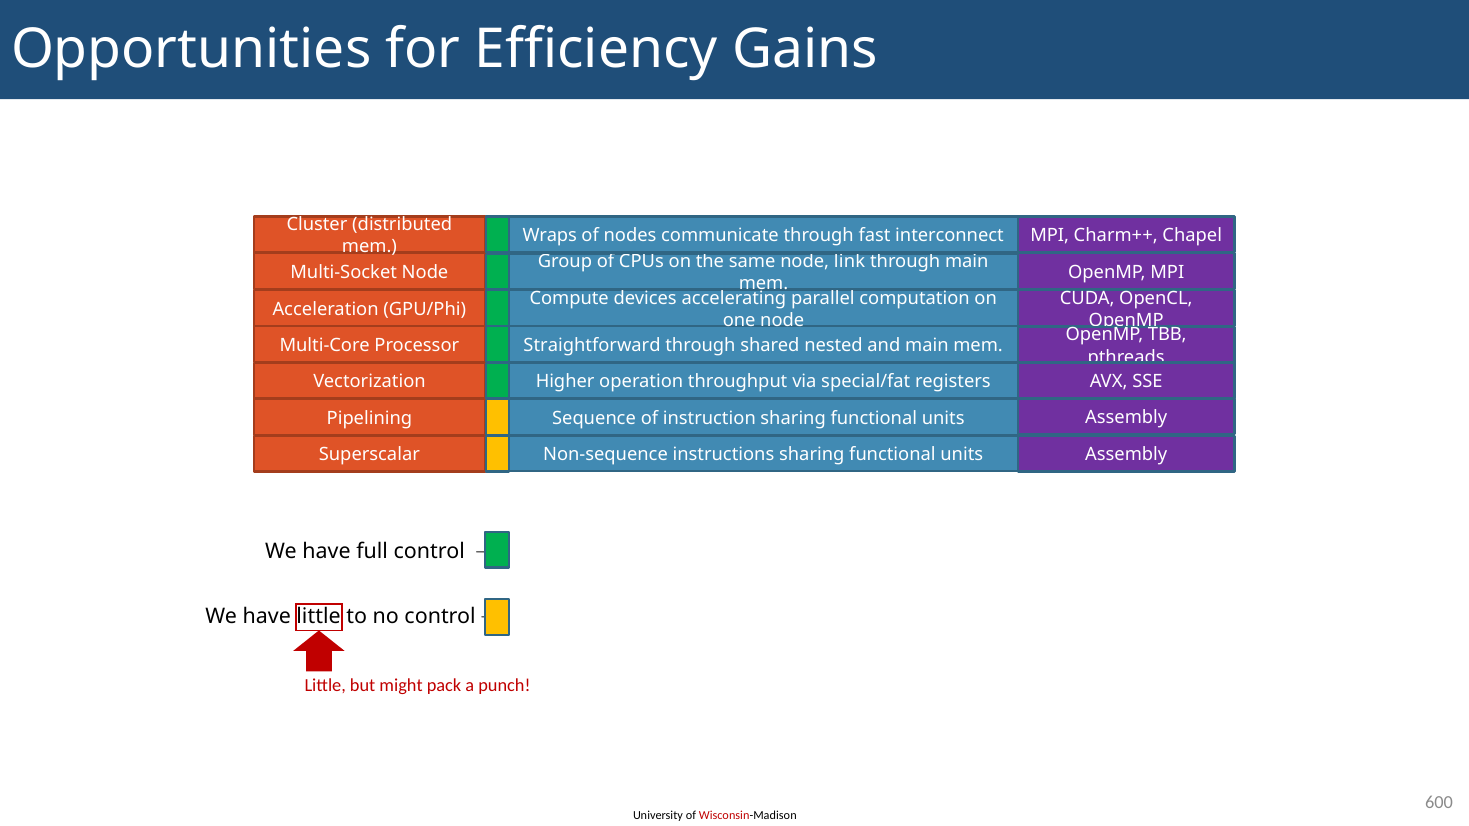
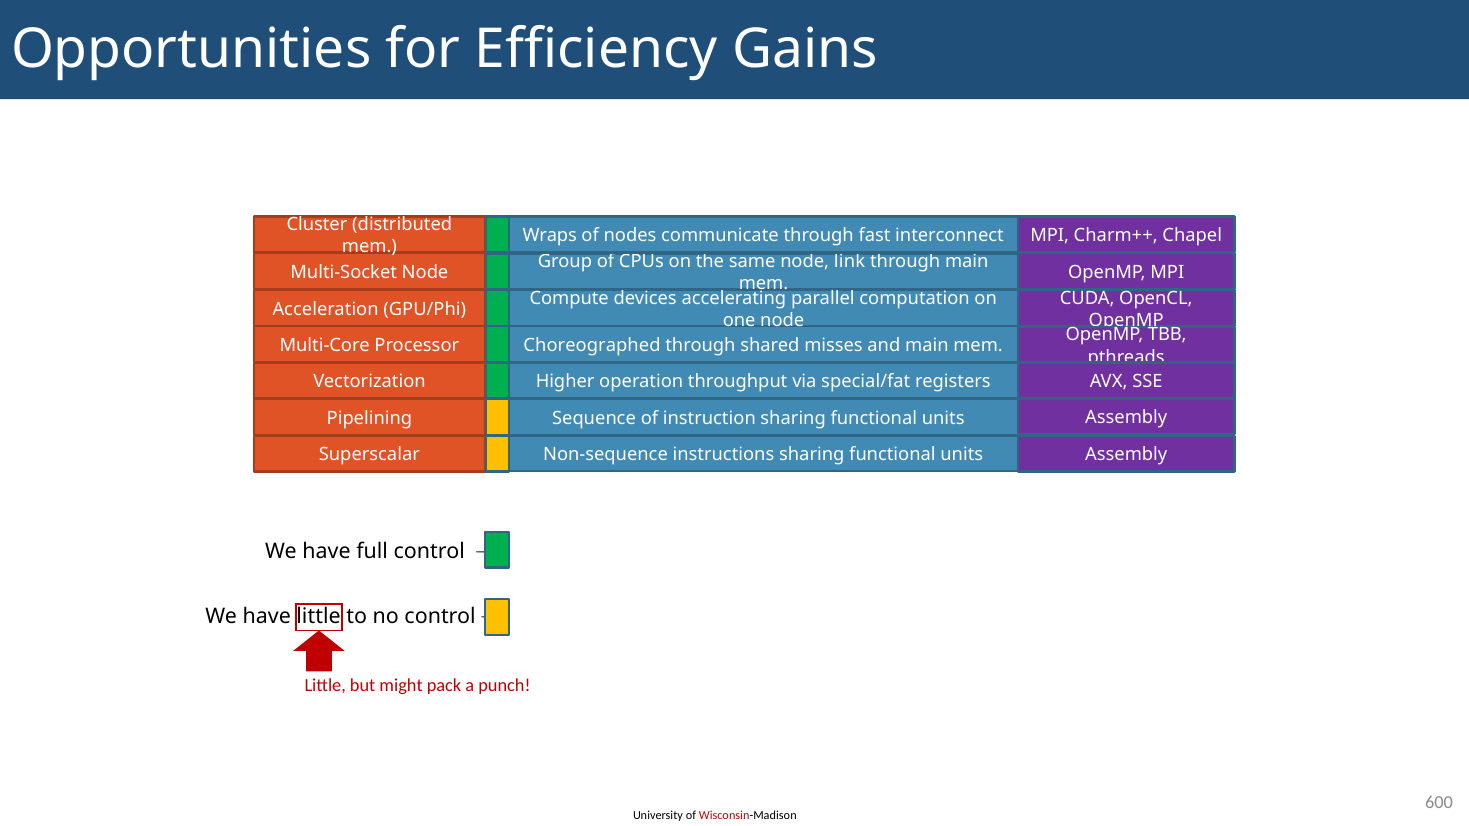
Straightforward: Straightforward -> Choreographed (592, 345)
nested: nested -> misses (833, 345)
